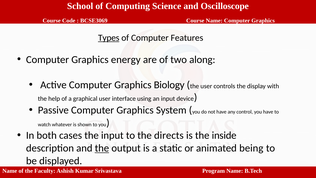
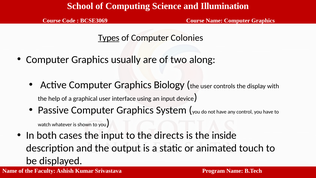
Oscilloscope: Oscilloscope -> Illumination (225, 6)
Features: Features -> Colonies (187, 38)
energy: energy -> usually (126, 59)
the underline: present -> none (102, 148)
being: being -> touch (251, 148)
